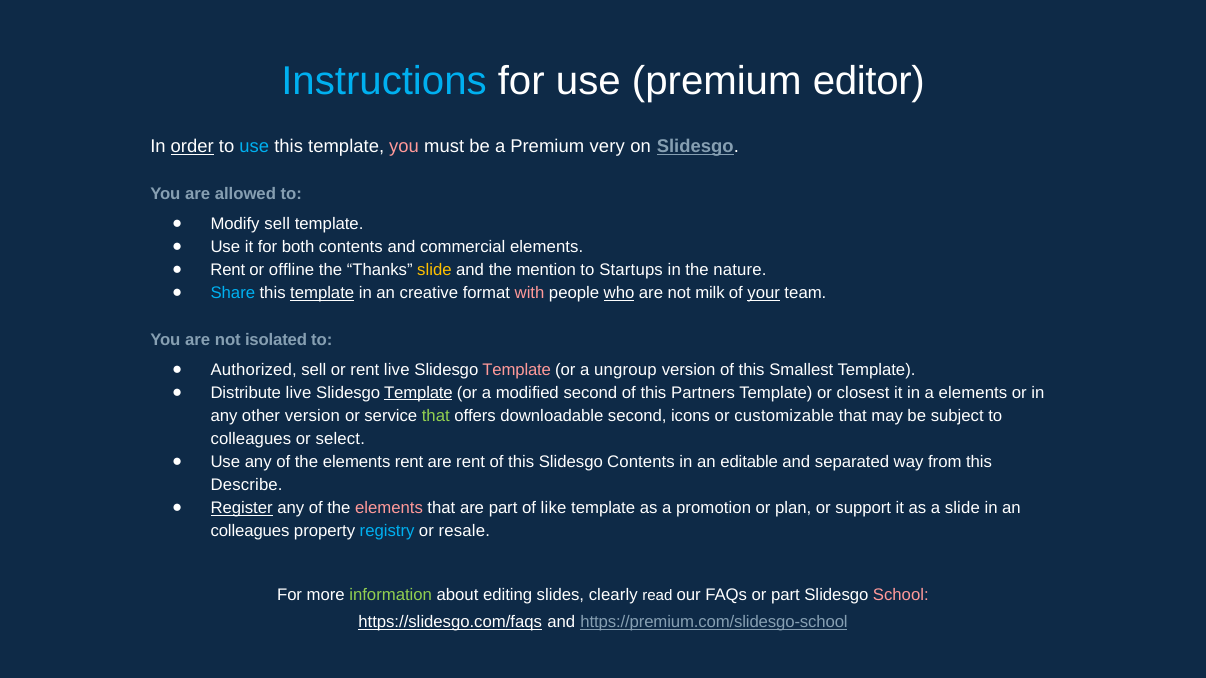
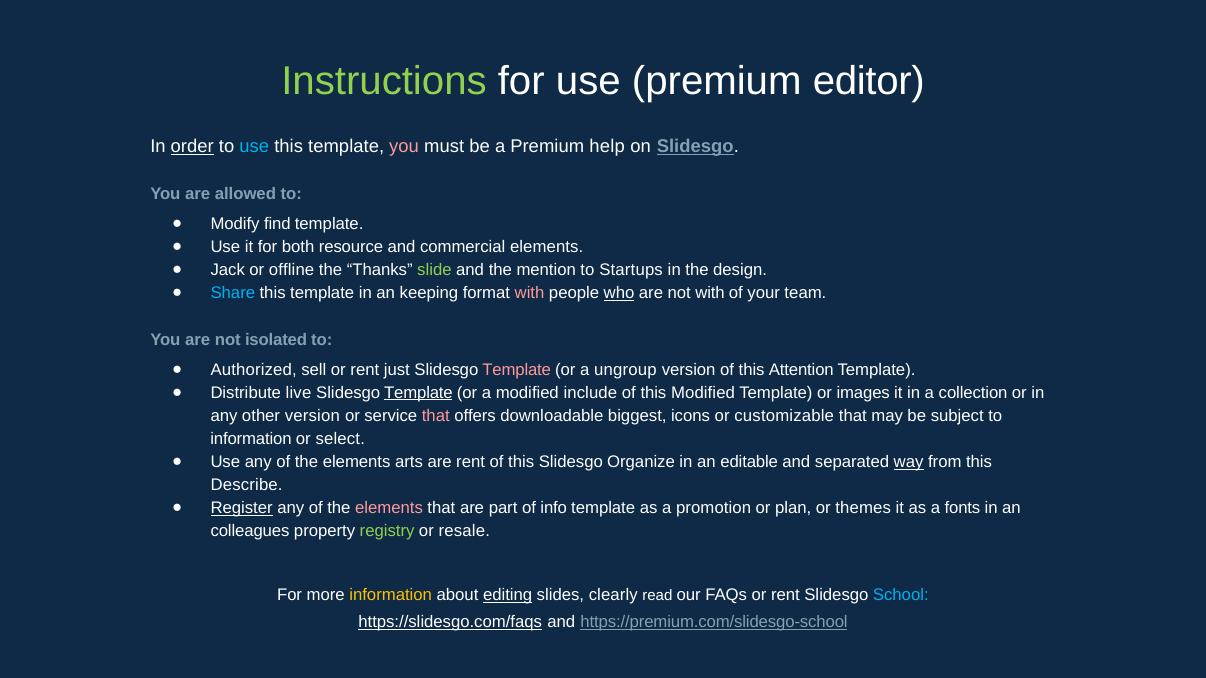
Instructions colour: light blue -> light green (384, 82)
very: very -> help (607, 147)
Modify sell: sell -> find (277, 224)
both contents: contents -> resource (351, 247)
Rent: Rent -> Jack (228, 270)
slide colour: yellow -> light green (434, 270)
nature: nature -> design (740, 270)
template underline: present -> none (322, 293)
creative: creative -> keeping (429, 293)
not milk: milk -> with (710, 293)
your underline: present -> none (764, 293)
rent live: live -> just (397, 370)
Smallest: Smallest -> Attention (801, 370)
modified second: second -> include (590, 393)
this Partners: Partners -> Modified (703, 393)
closest: closest -> images (863, 393)
a elements: elements -> collection (973, 393)
that colour: light green -> pink (436, 416)
downloadable second: second -> biggest (637, 416)
colleagues: colleagues -> information (251, 439)
elements rent: rent -> arts (409, 462)
Slidesgo Contents: Contents -> Organize (641, 462)
way underline: none -> present (909, 462)
like: like -> info (554, 508)
support: support -> themes (863, 508)
a slide: slide -> fonts (962, 508)
registry colour: light blue -> light green (387, 532)
information colour: light green -> yellow (391, 595)
editing underline: none -> present (508, 595)
FAQs or part: part -> rent (785, 595)
School colour: pink -> light blue (901, 595)
